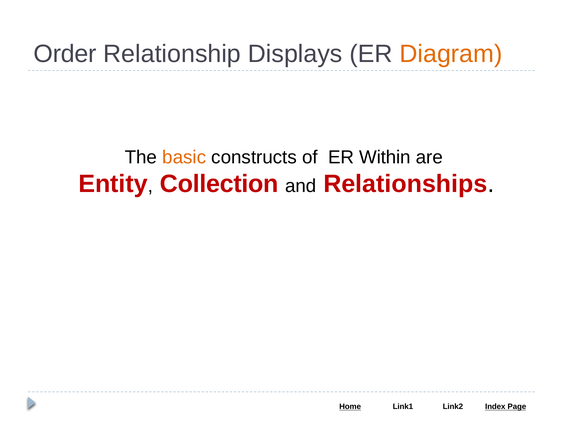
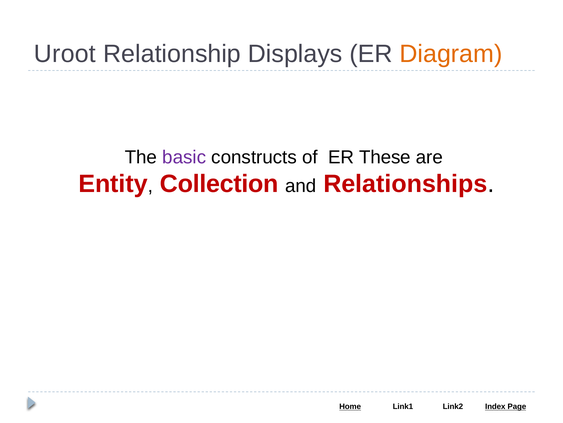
Order: Order -> Uroot (65, 54)
basic colour: orange -> purple (184, 157)
Within: Within -> These (385, 157)
